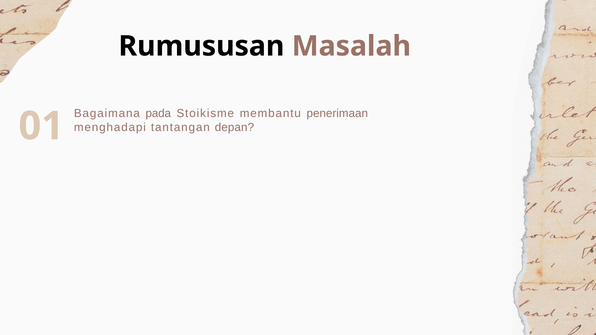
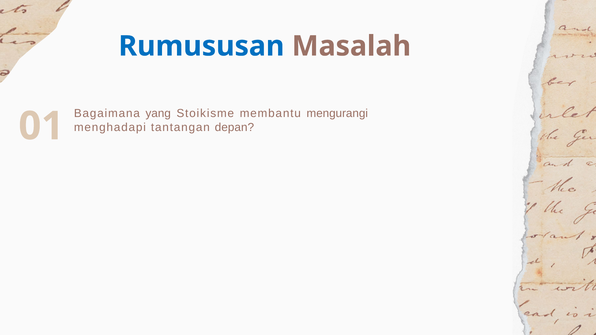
Rumususan colour: black -> blue (201, 46)
pada: pada -> yang (158, 114)
penerimaan: penerimaan -> mengurangi (337, 114)
